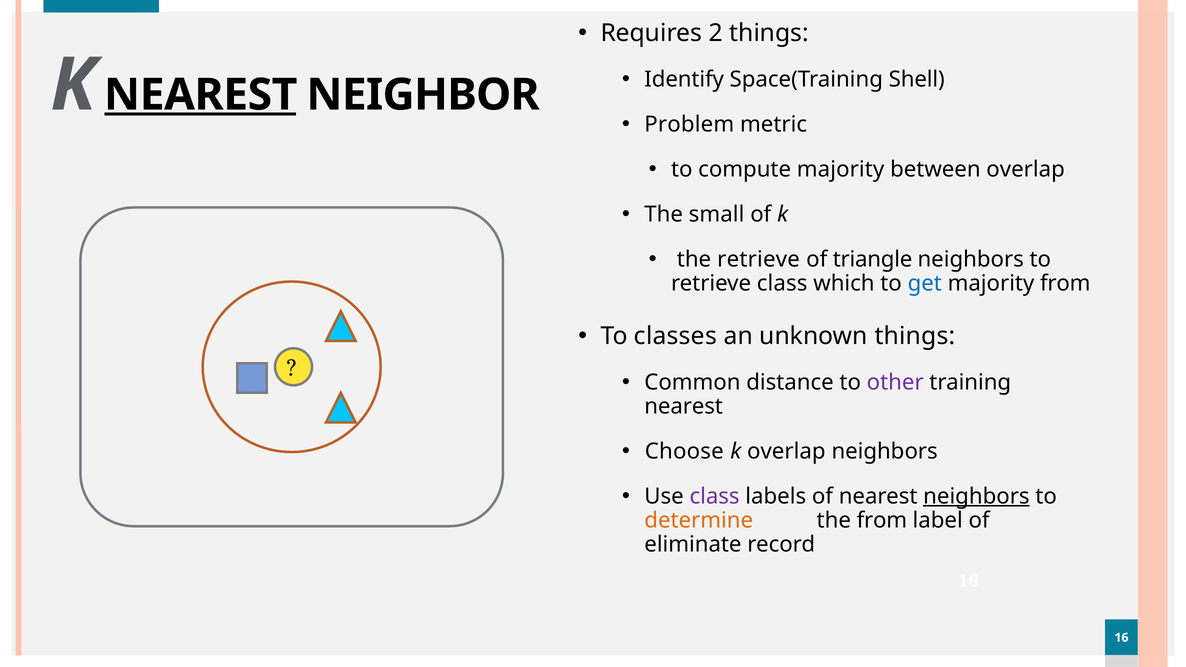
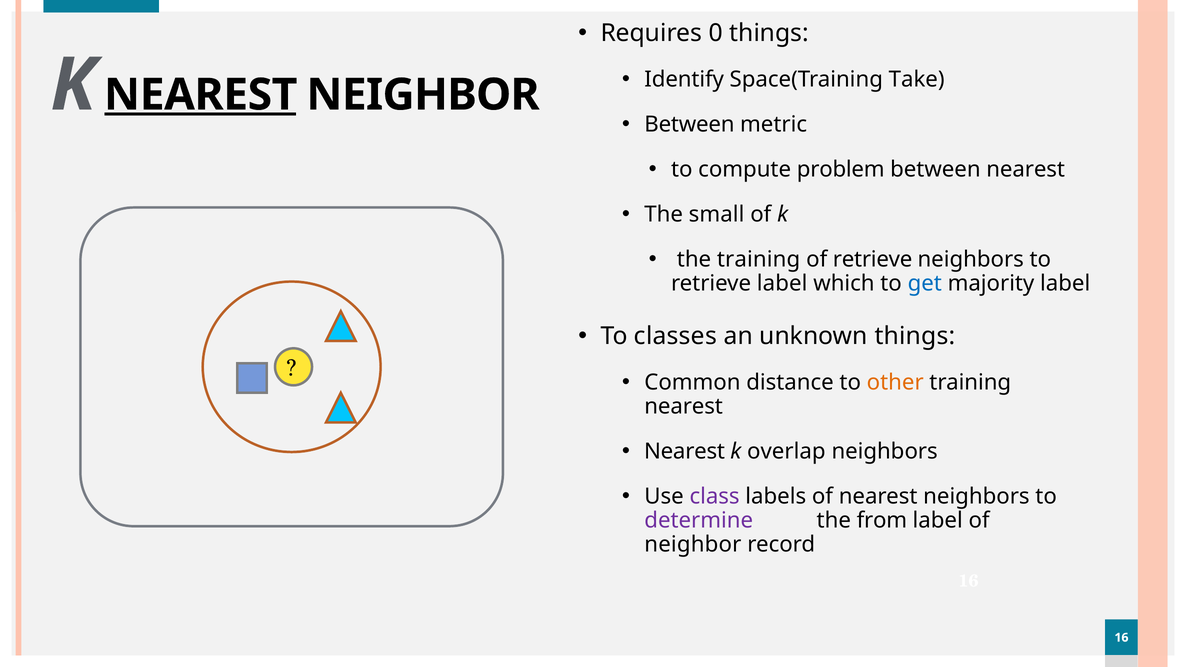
2: 2 -> 0 (716, 33)
Shell: Shell -> Take (917, 79)
Problem: Problem -> Between (689, 124)
compute majority: majority -> problem (841, 169)
between overlap: overlap -> nearest (1026, 169)
the retrieve: retrieve -> training (759, 259)
of triangle: triangle -> retrieve (873, 259)
retrieve class: class -> label (782, 283)
majority from: from -> label (1065, 283)
other colour: purple -> orange (895, 382)
Choose: Choose -> Nearest (684, 451)
neighbors underline: present -> none (976, 496)
determine colour: orange -> purple (699, 520)
eliminate: eliminate -> neighbor (693, 544)
